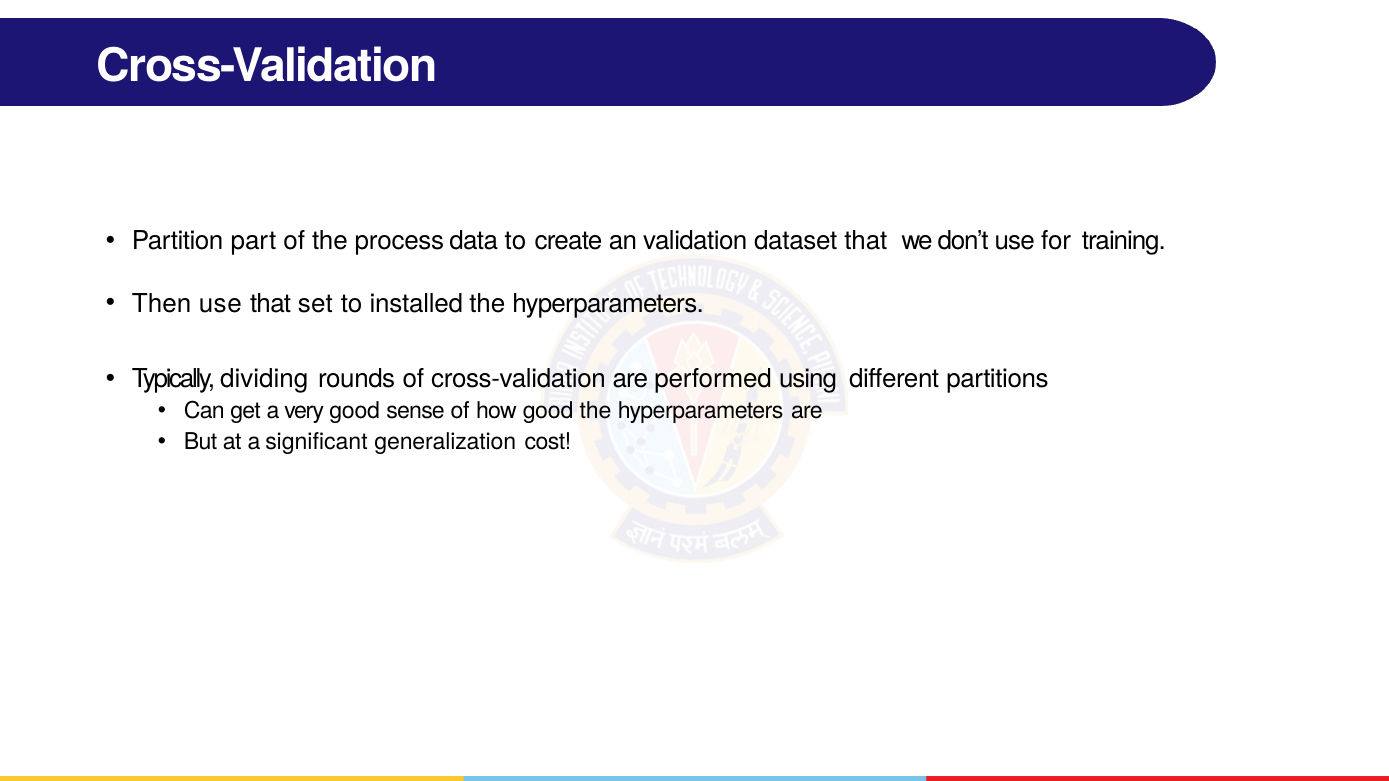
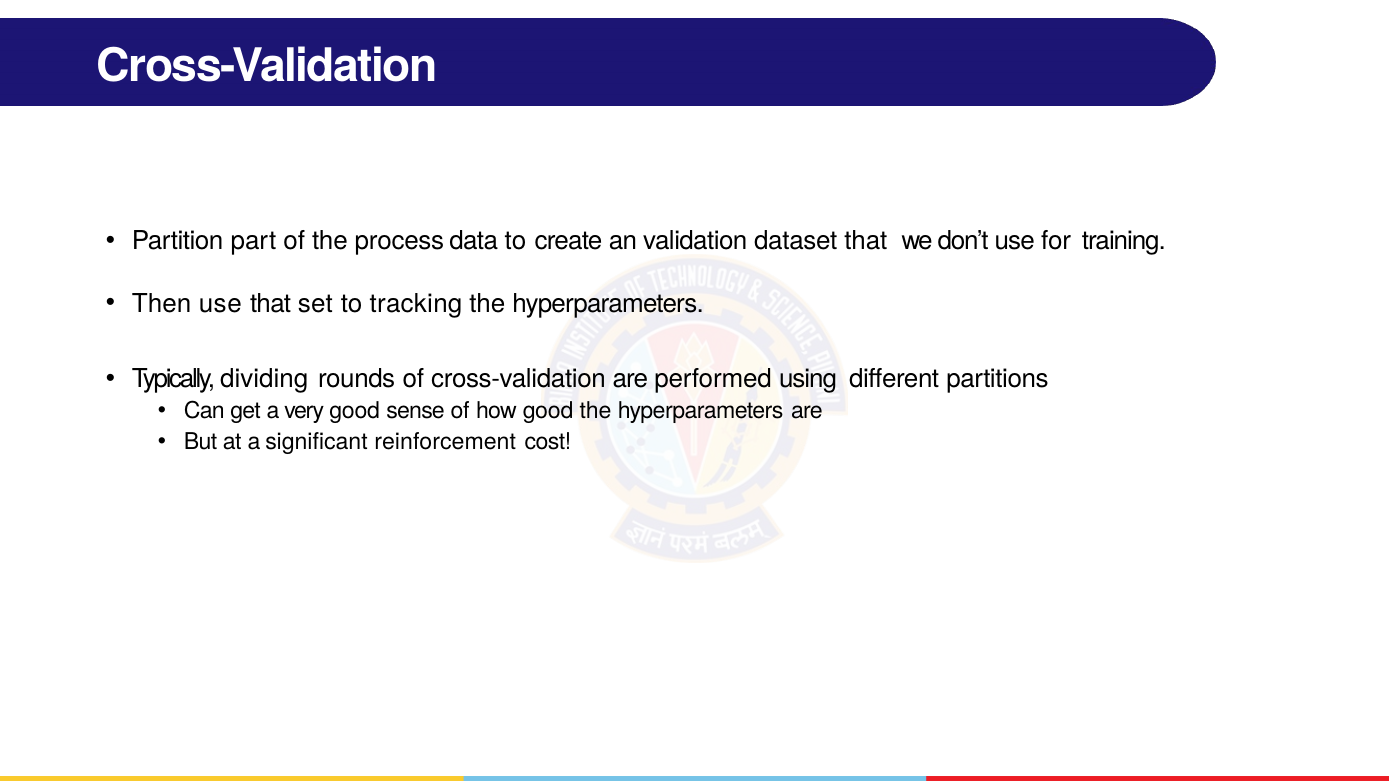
installed: installed -> tracking (416, 304)
generalization: generalization -> reinforcement (445, 442)
